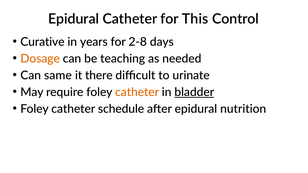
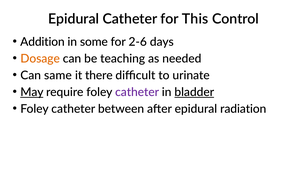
Curative: Curative -> Addition (42, 42)
years: years -> some (94, 42)
2-8: 2-8 -> 2-6 (138, 42)
May underline: none -> present (32, 92)
catheter colour: orange -> purple (137, 92)
schedule: schedule -> between (121, 109)
nutrition: nutrition -> radiation (243, 109)
